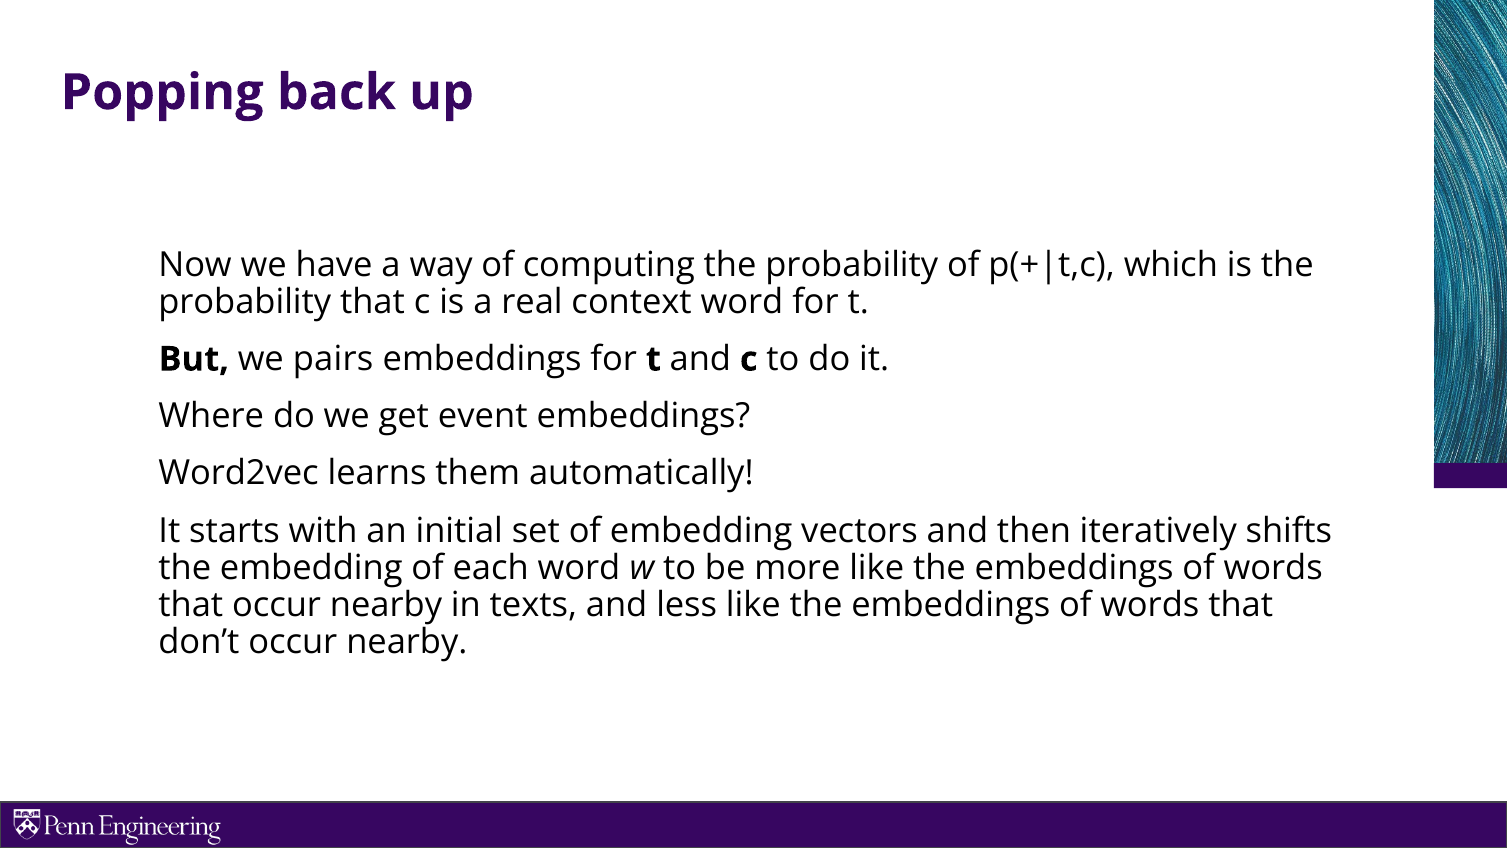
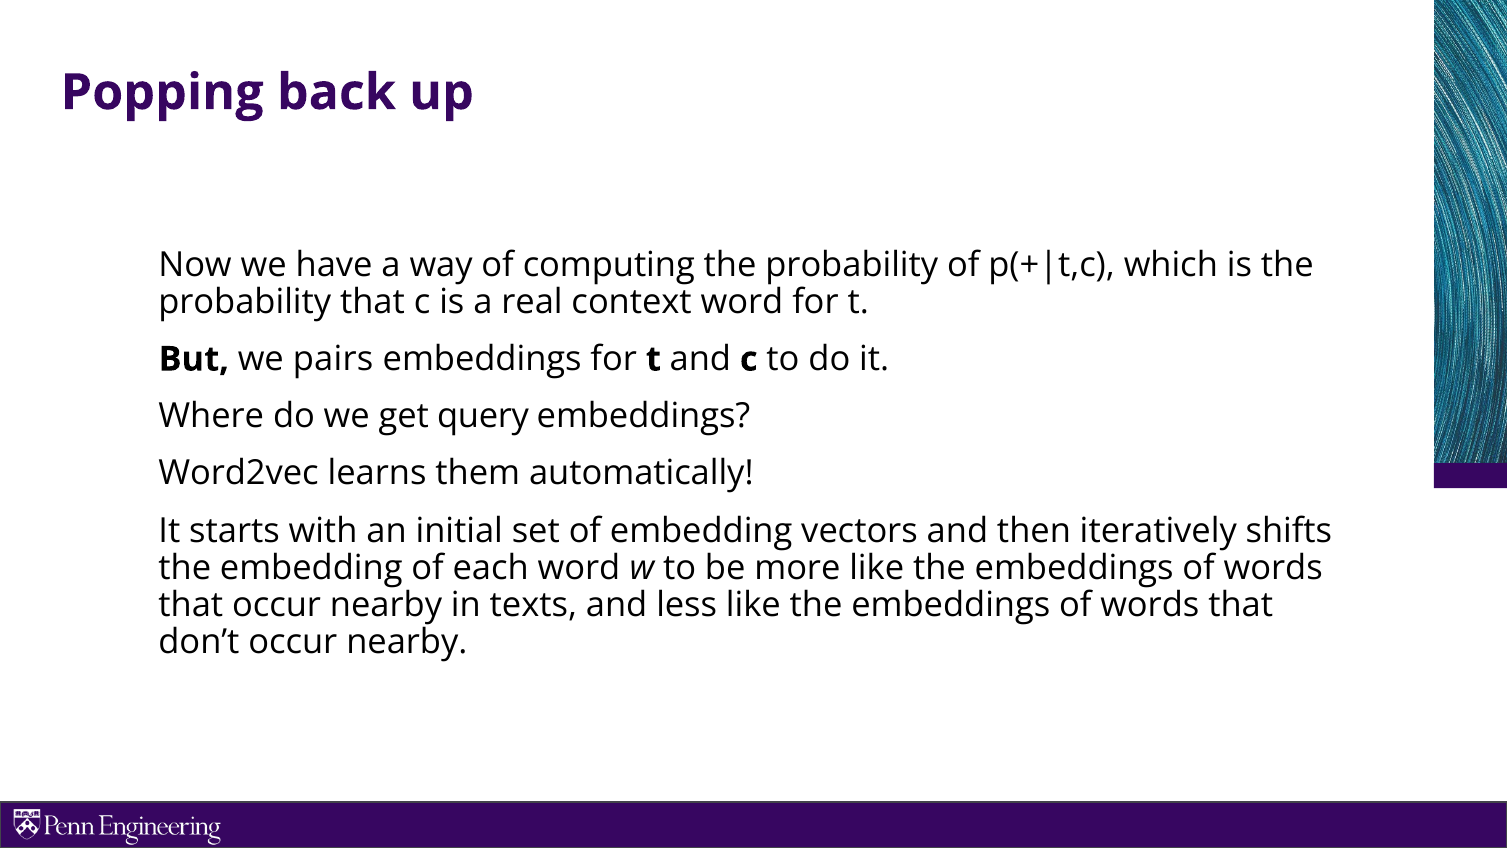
event: event -> query (483, 416)
